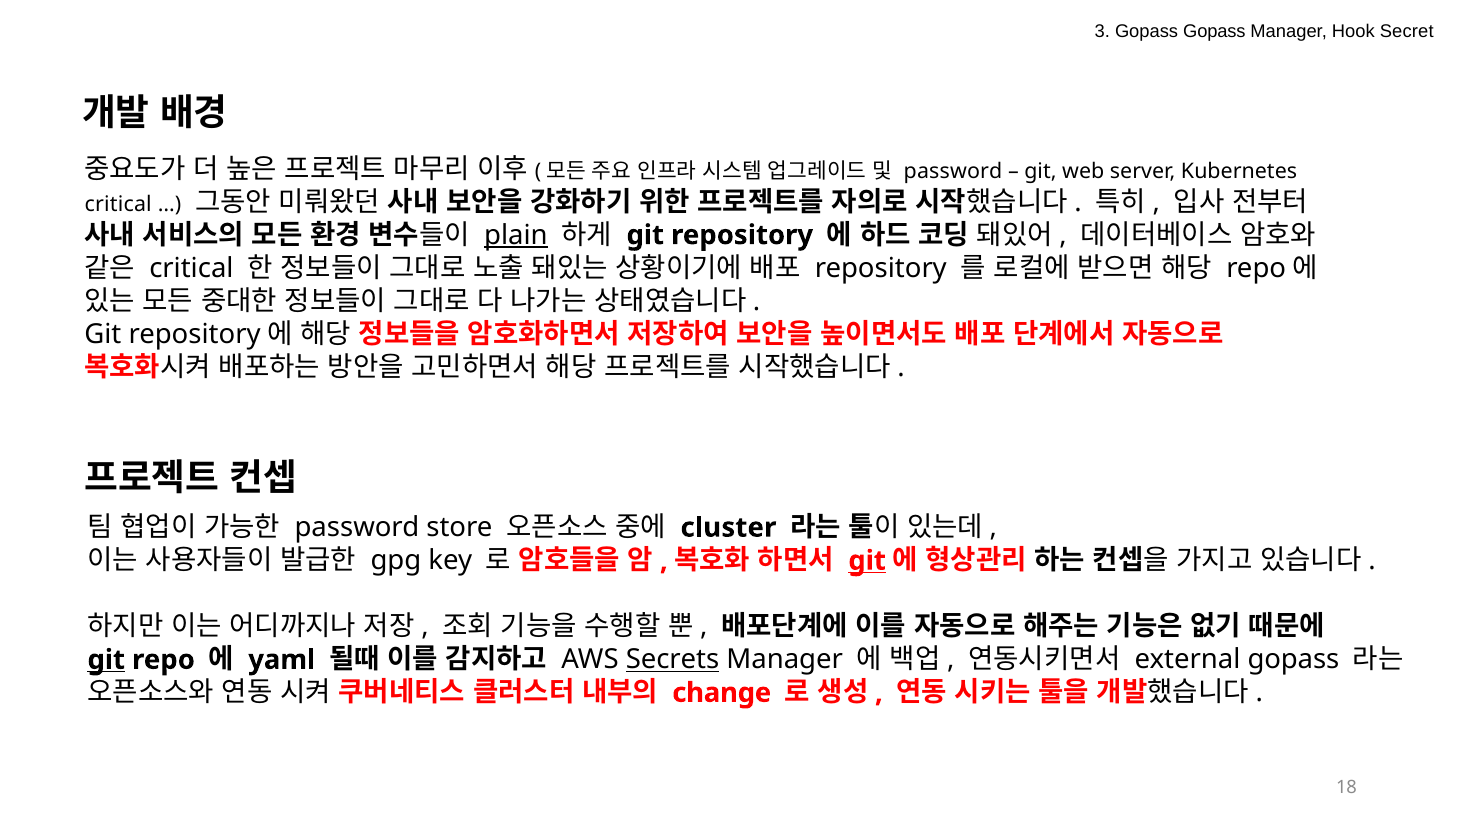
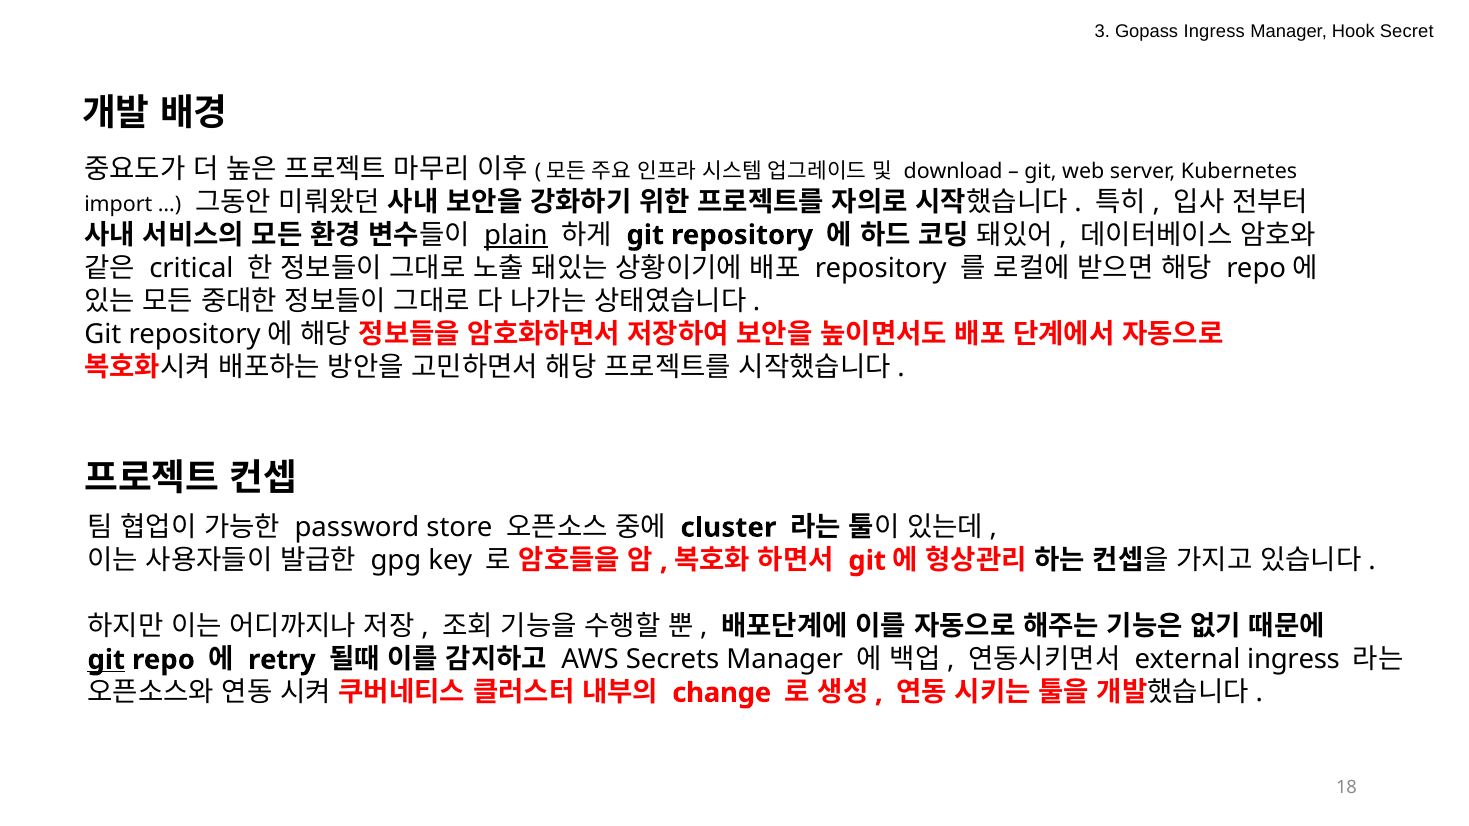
Gopass Gopass: Gopass -> Ingress (1214, 31)
password: password -> download (953, 171)
critical: critical -> import (118, 204)
git underline: present -> none (867, 561)
yaml: yaml -> retry (282, 660)
Secrets underline: present -> none (673, 660)
external gopass: gopass -> ingress (1294, 660)
